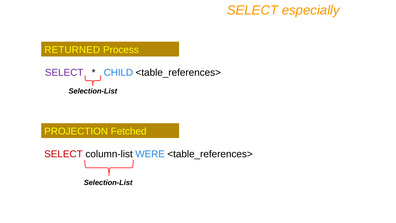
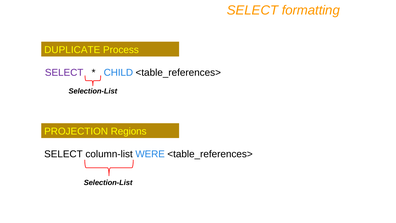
especially: especially -> formatting (311, 10)
RETURNED: RETURNED -> DUPLICATE (72, 50)
Fetched: Fetched -> Regions (129, 131)
SELECT colour: red -> black (63, 154)
